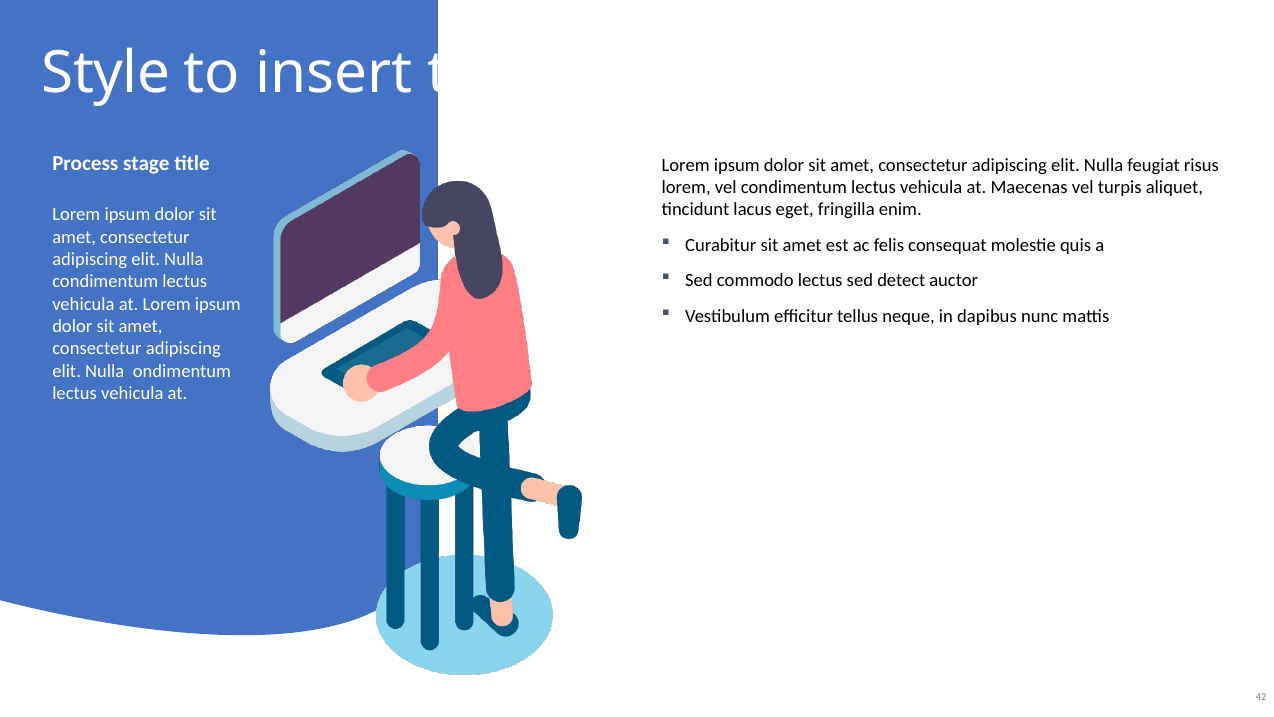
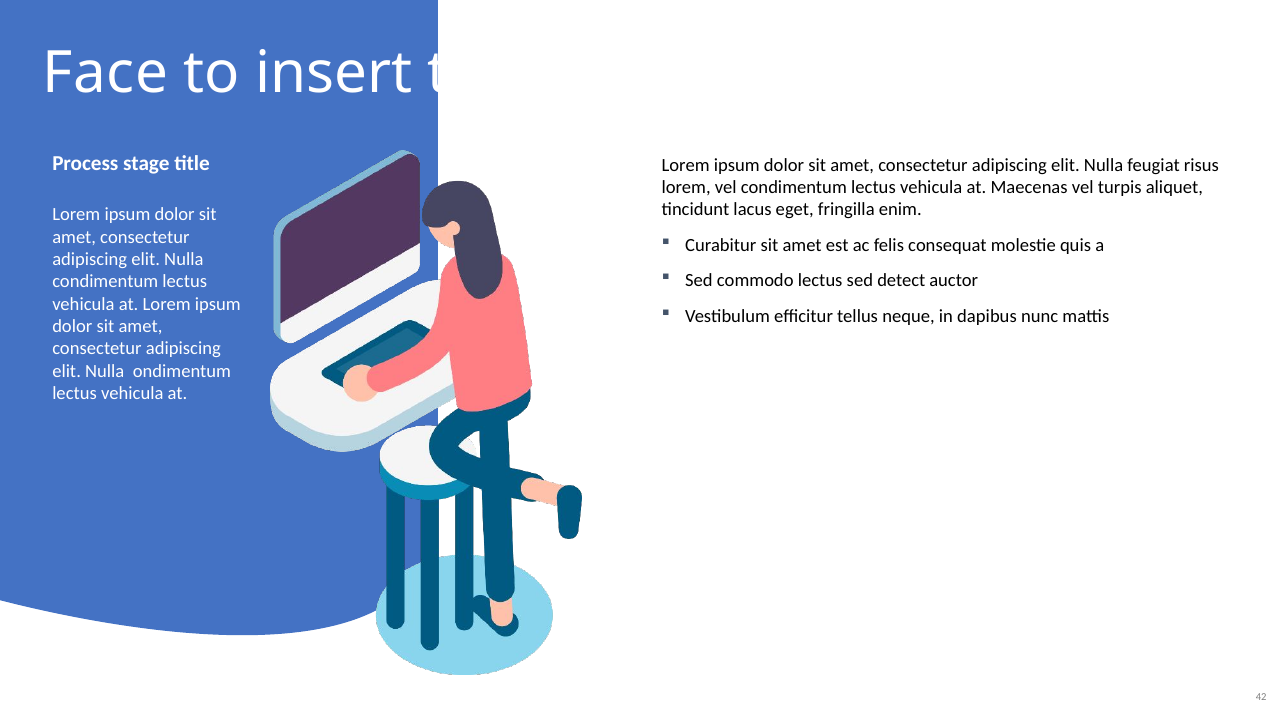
Style: Style -> Face (105, 73)
